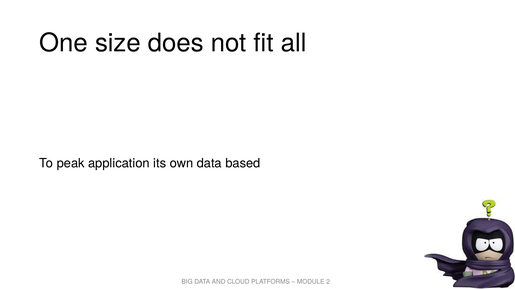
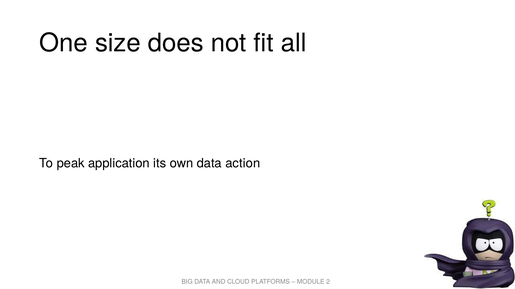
based: based -> action (243, 164)
